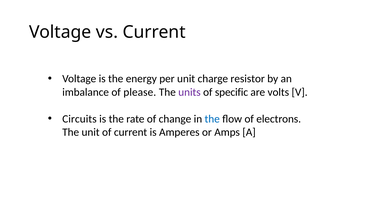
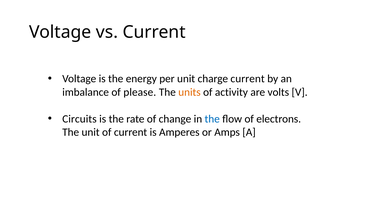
charge resistor: resistor -> current (248, 79)
units colour: purple -> orange (189, 92)
specific: specific -> activity (231, 92)
